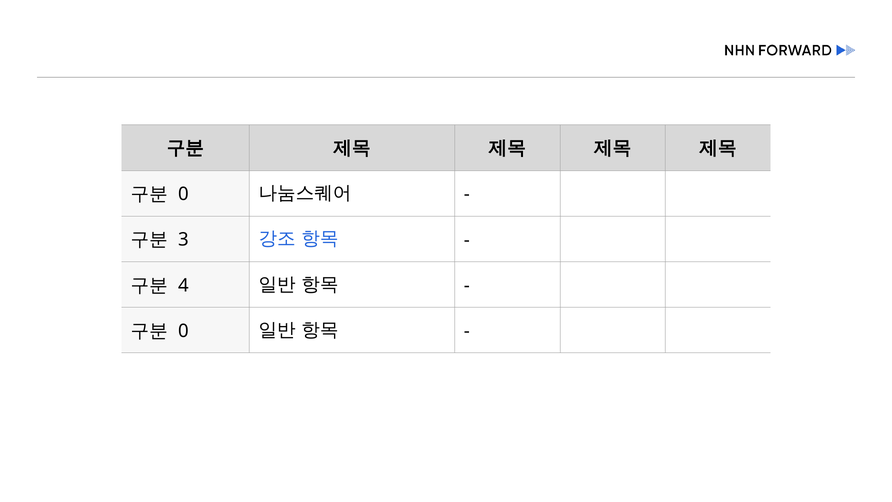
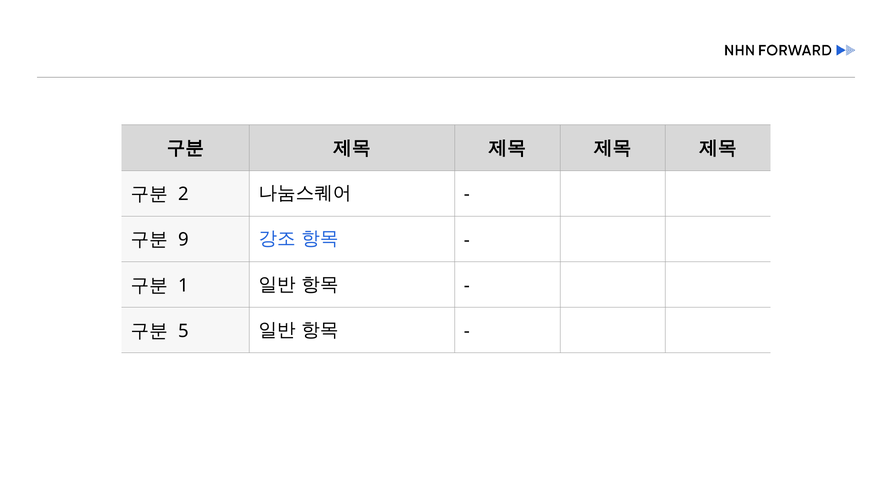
0: 0 -> 2 (183, 194)
3: 3 -> 9 (183, 240)
4: 4 -> 1 (183, 285)
0: 0 -> 5 (183, 331)
